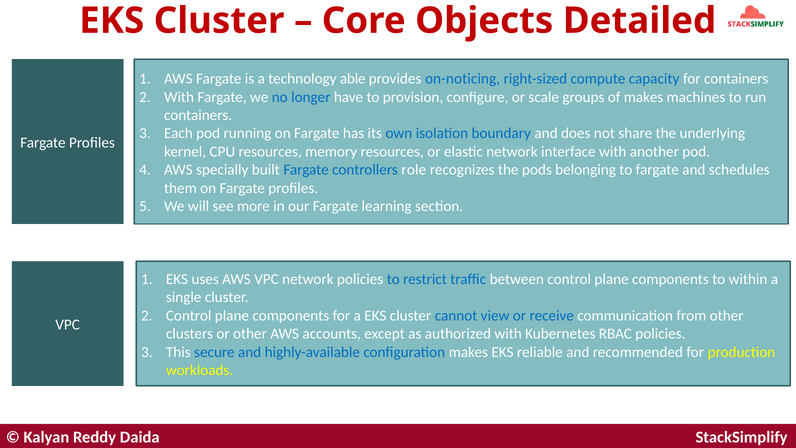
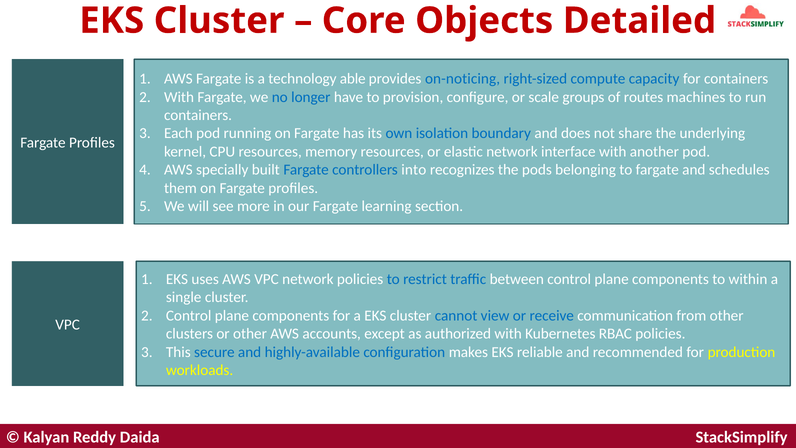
of makes: makes -> routes (644, 97)
role: role -> into (414, 170)
